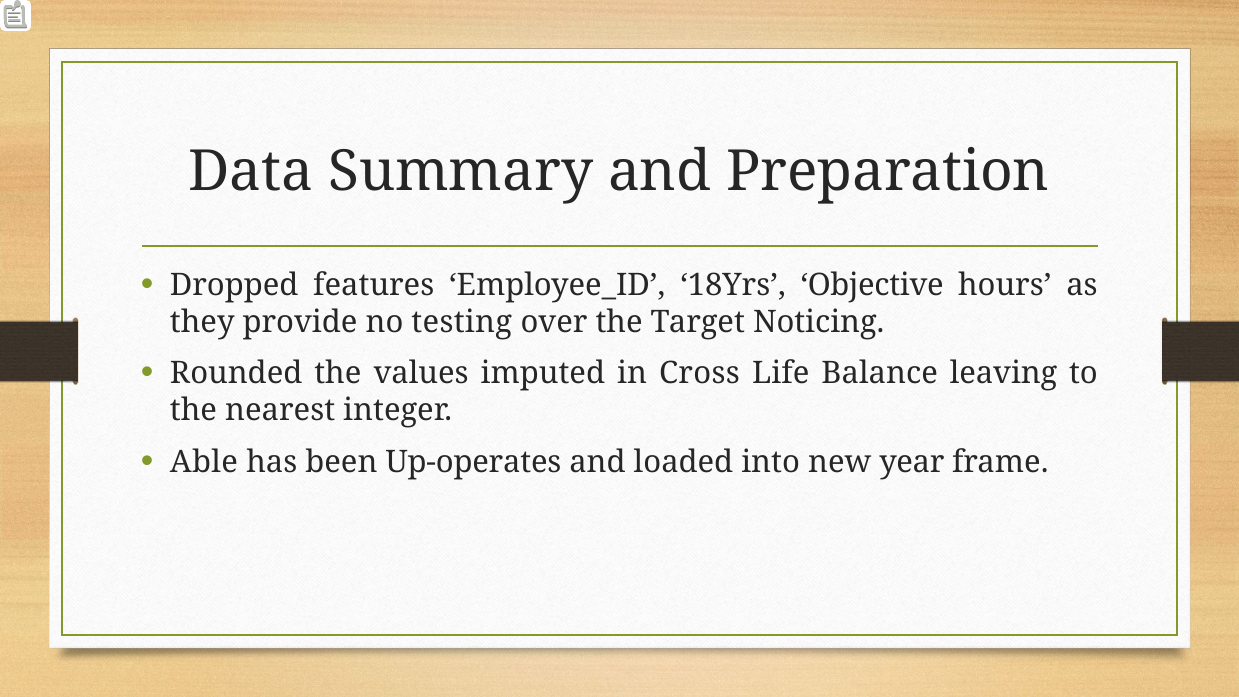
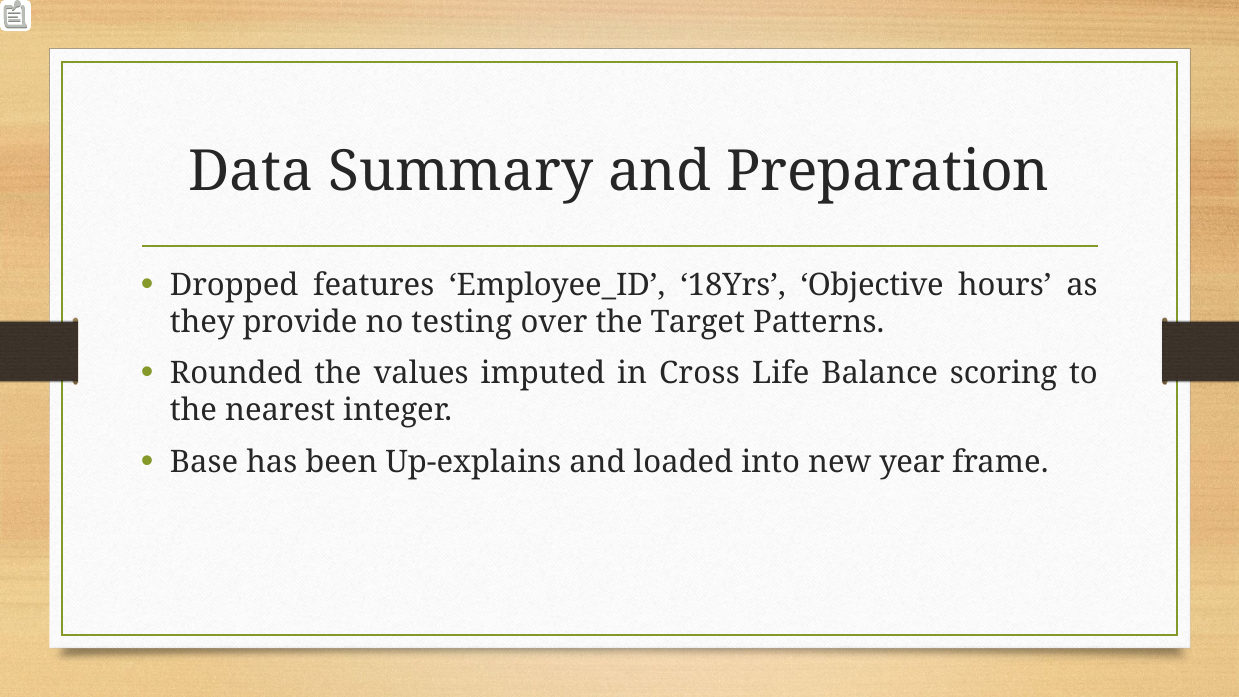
Noticing: Noticing -> Patterns (819, 322)
leaving: leaving -> scoring (1004, 374)
Able: Able -> Base (204, 462)
Up-operates: Up-operates -> Up-explains (473, 462)
